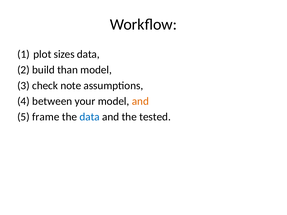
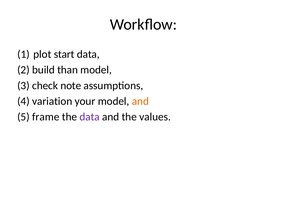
sizes: sizes -> start (64, 54)
between: between -> variation (52, 101)
data colour: blue -> purple (90, 117)
tested: tested -> values (155, 117)
